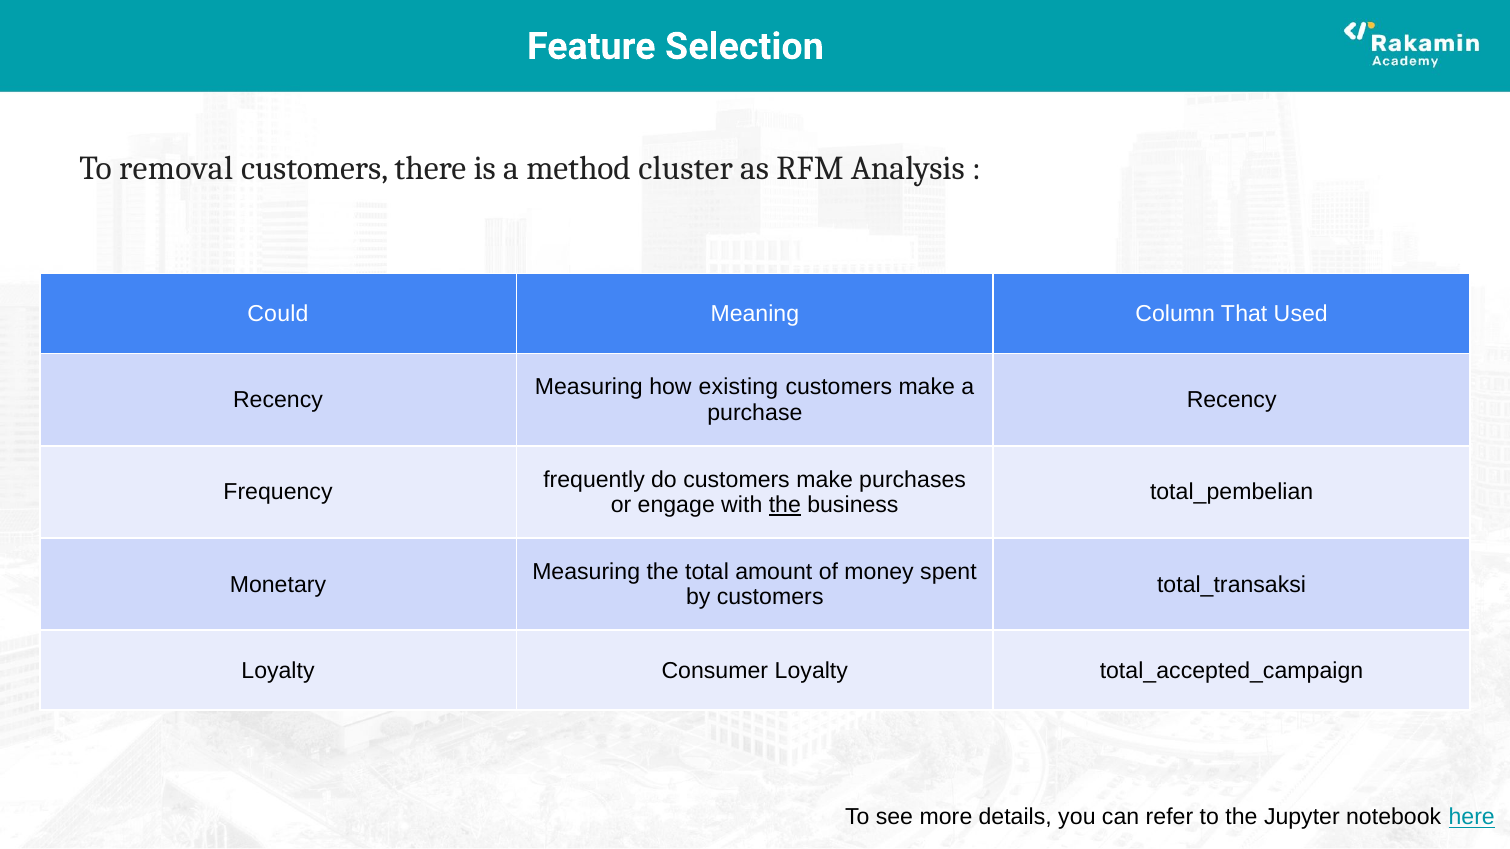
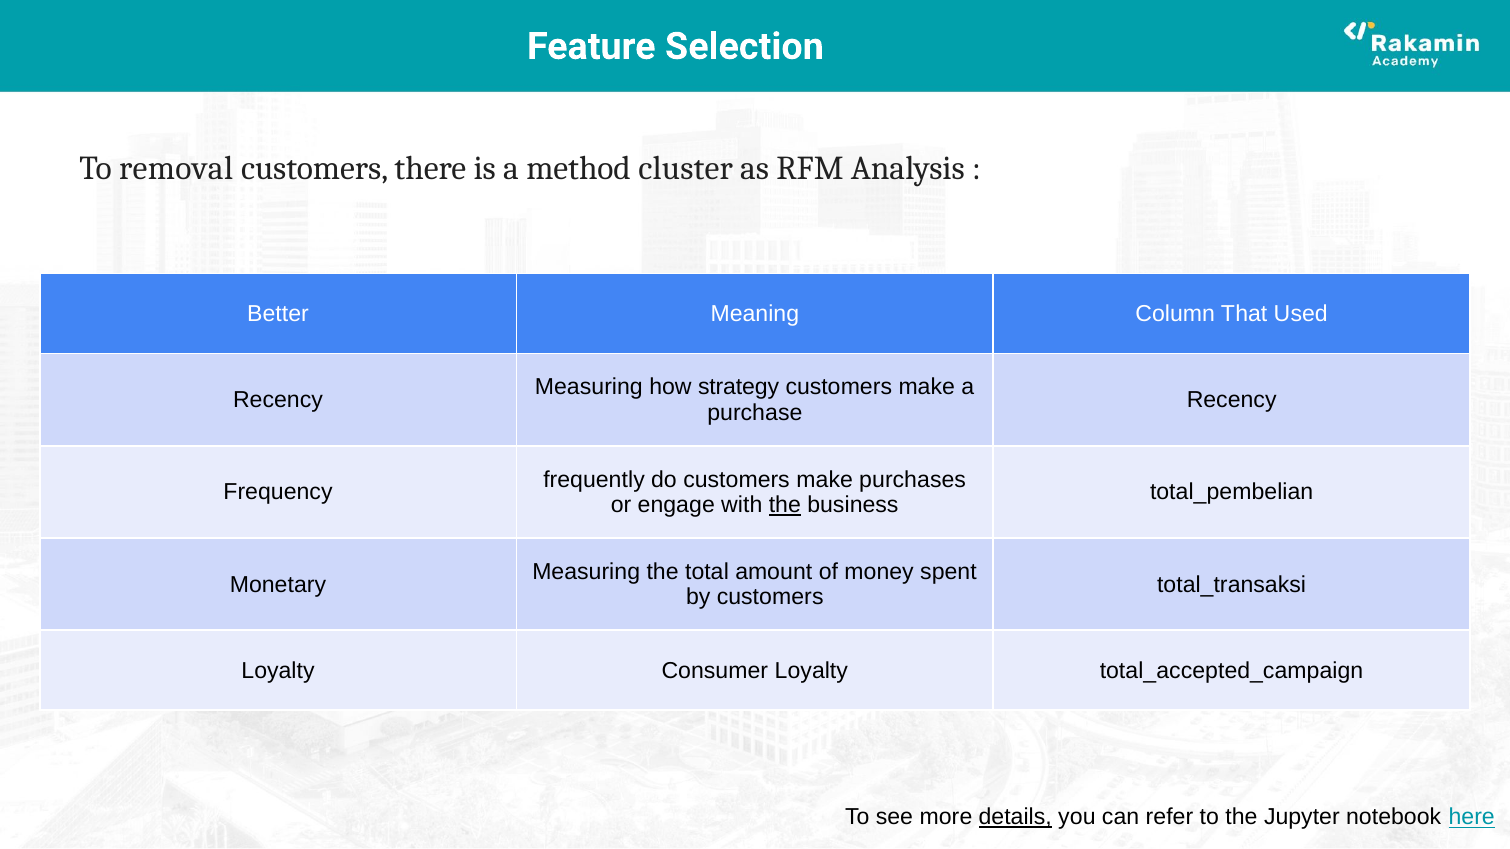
Could: Could -> Better (278, 314)
existing: existing -> strategy (739, 387)
details underline: none -> present (1015, 817)
